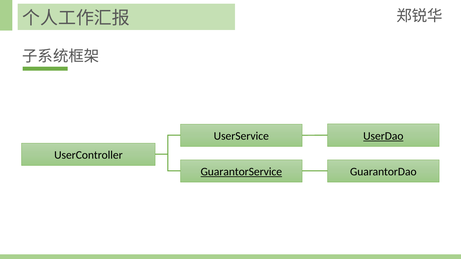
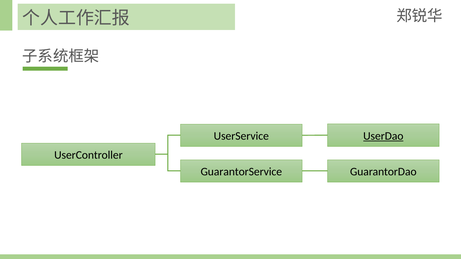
GuarantorService underline: present -> none (241, 172)
